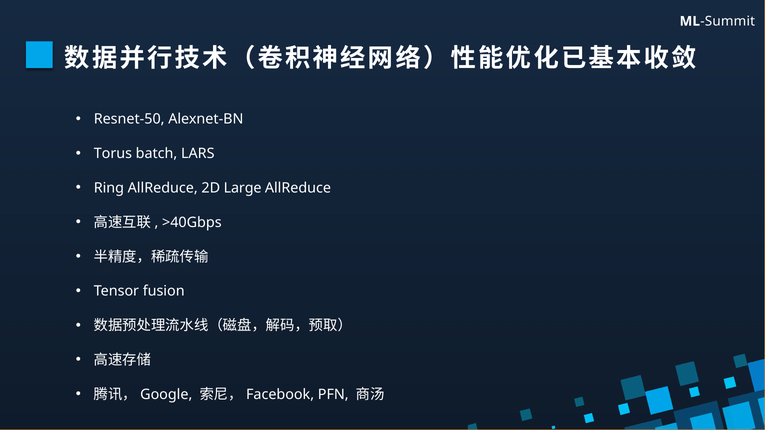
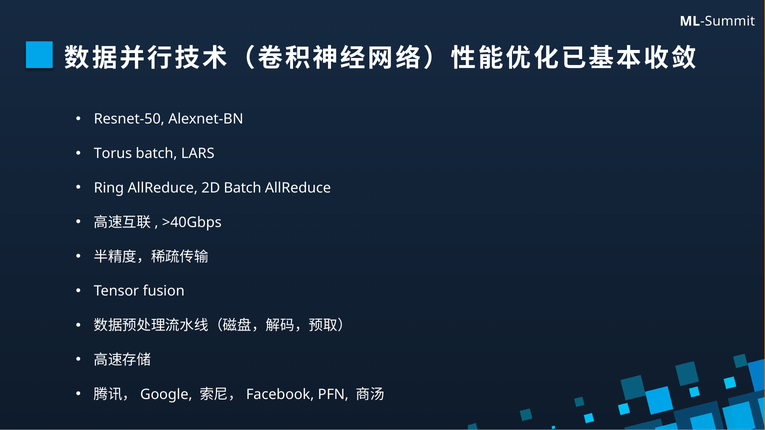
2D Large: Large -> Batch (243, 188)
